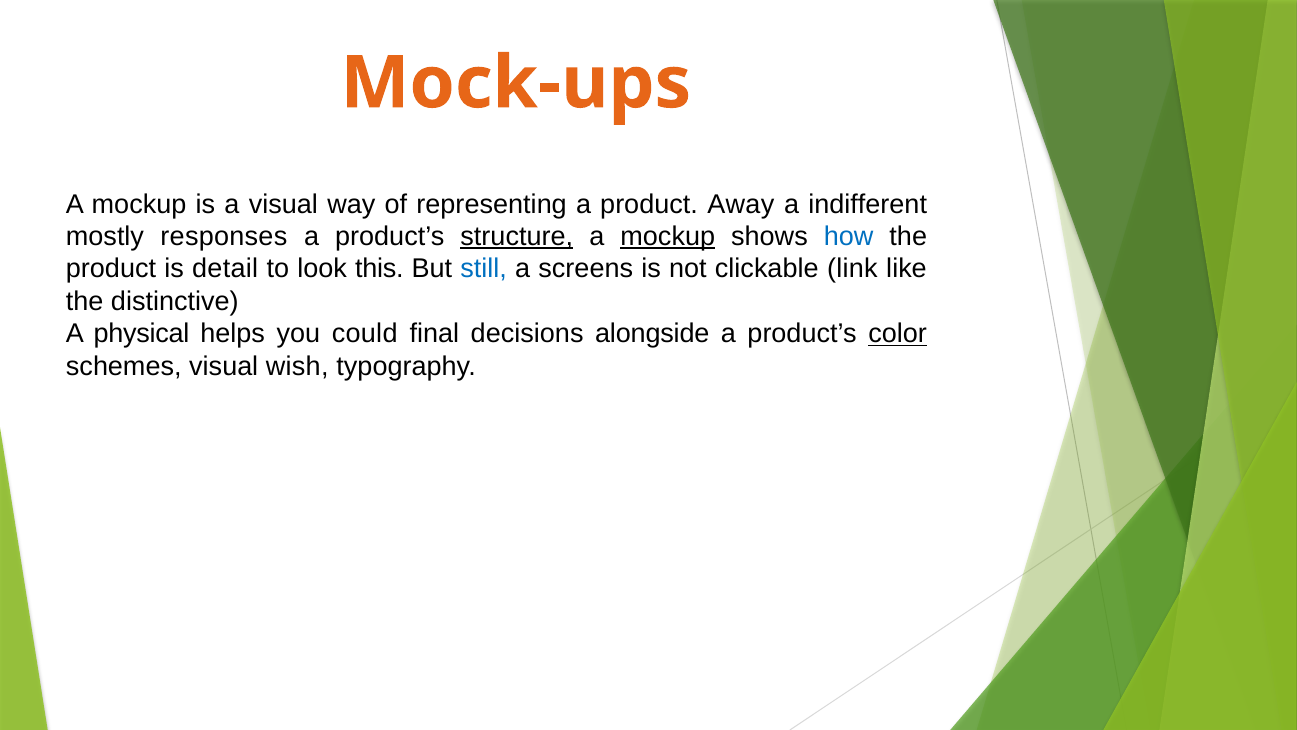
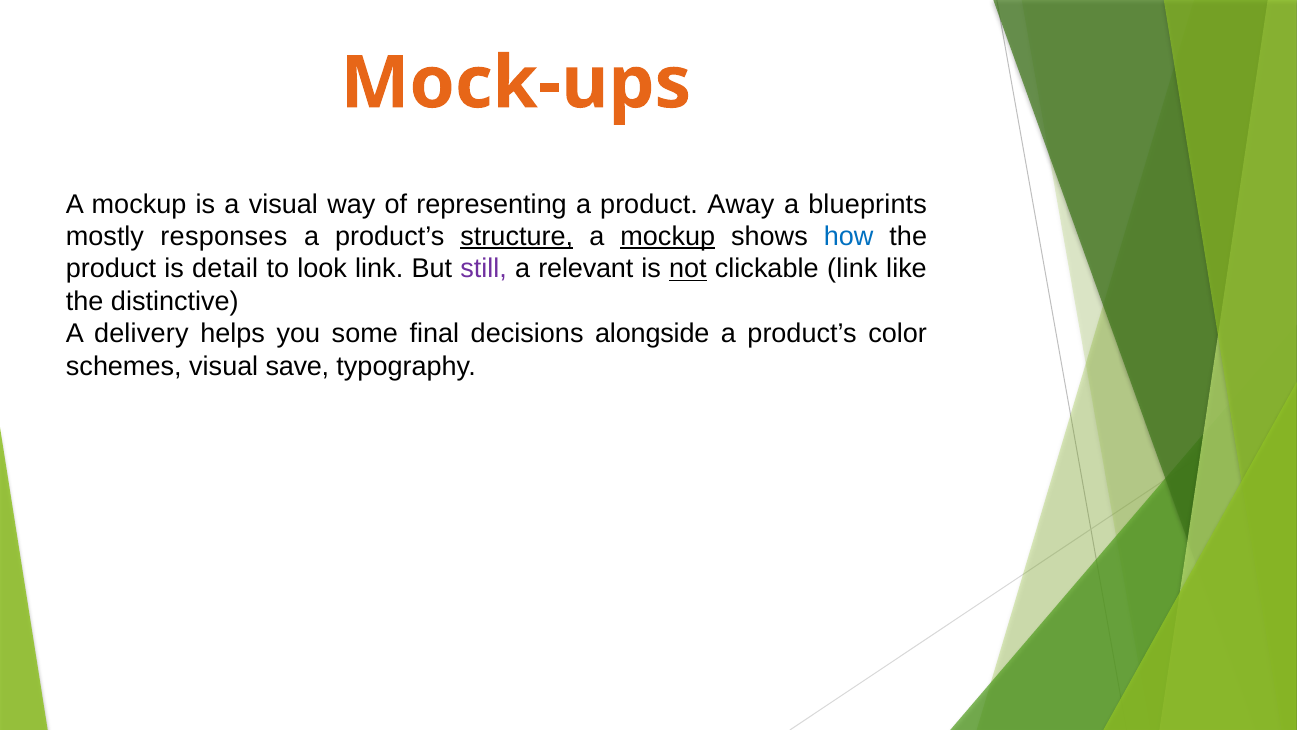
indifferent: indifferent -> blueprints (868, 204)
look this: this -> link (379, 269)
still colour: blue -> purple (484, 269)
screens: screens -> relevant (586, 269)
not underline: none -> present (688, 269)
physical: physical -> delivery (141, 334)
could: could -> some (365, 334)
color underline: present -> none (898, 334)
wish: wish -> save (297, 366)
